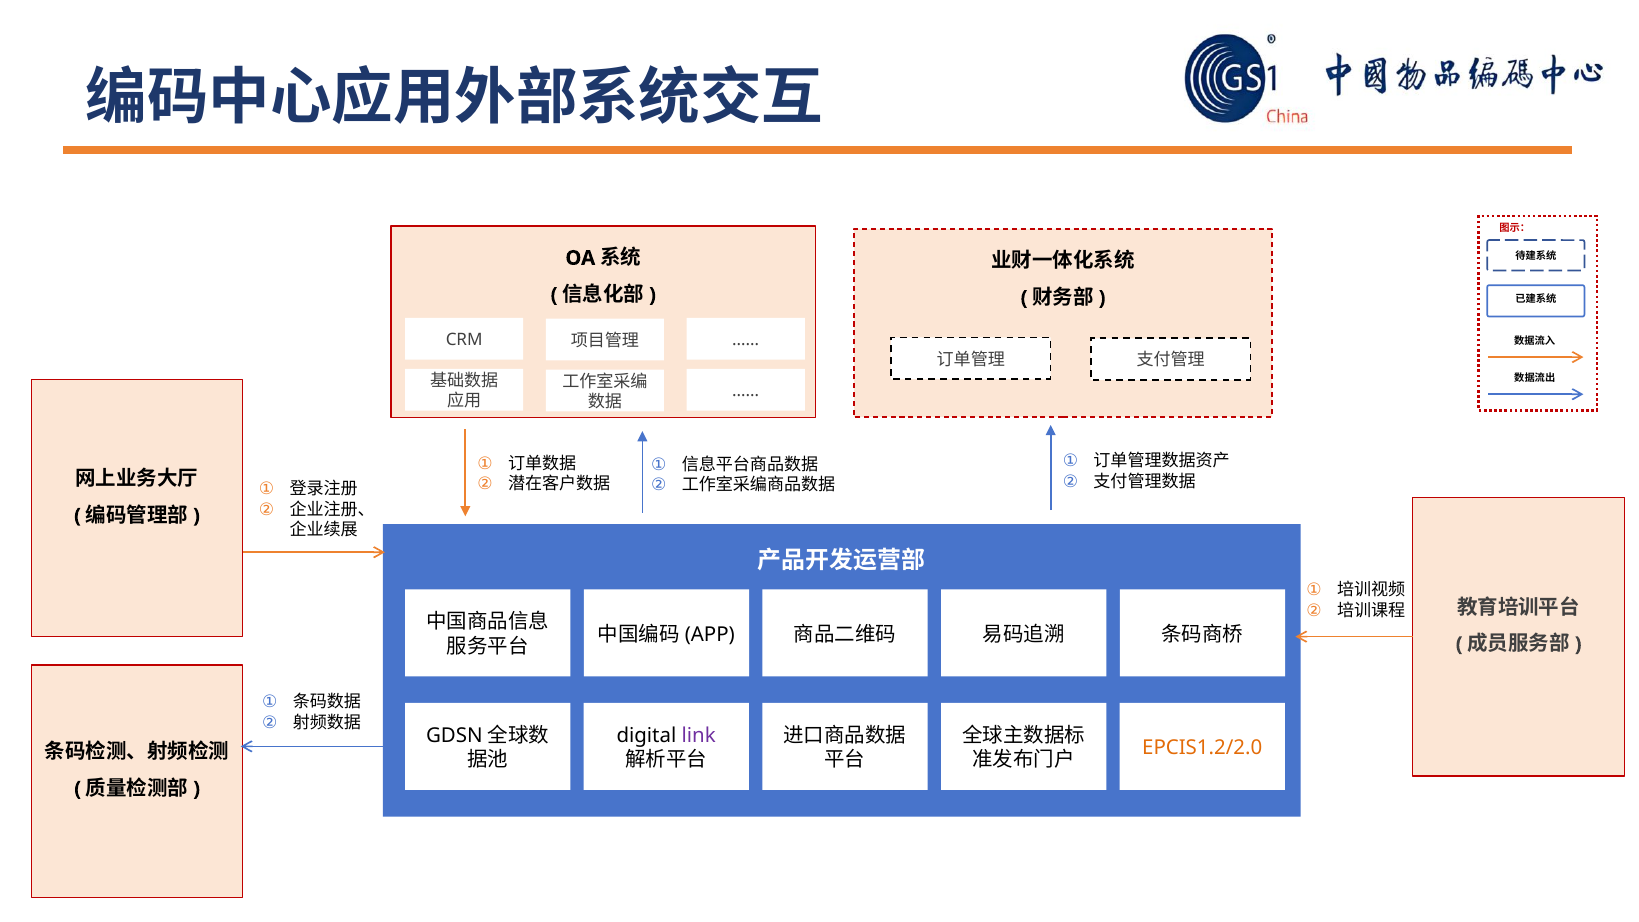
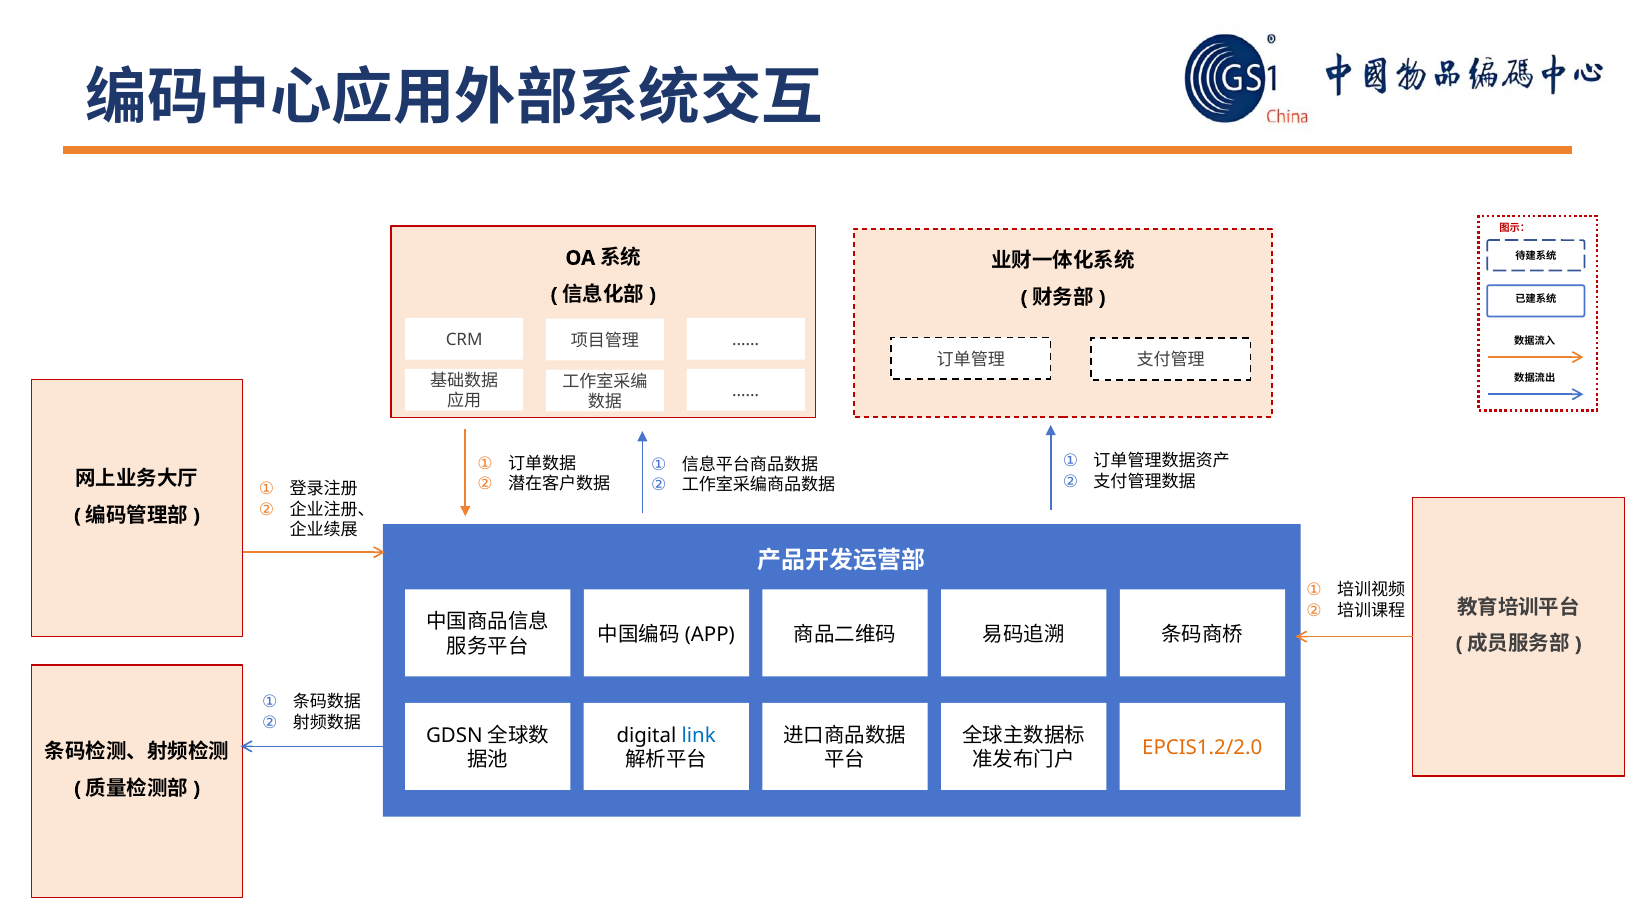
link colour: purple -> blue (699, 735)
